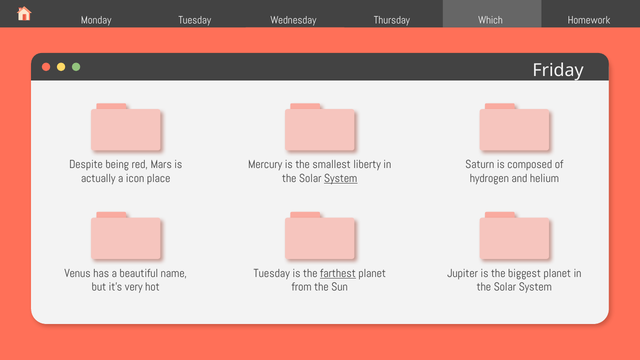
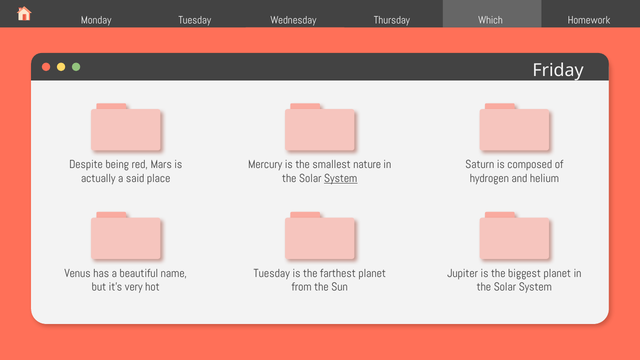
liberty: liberty -> nature (367, 165)
icon: icon -> said (135, 178)
farthest underline: present -> none (338, 273)
